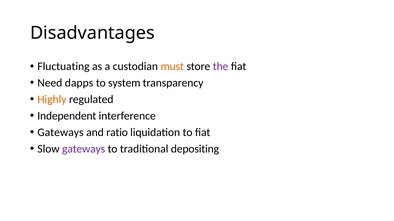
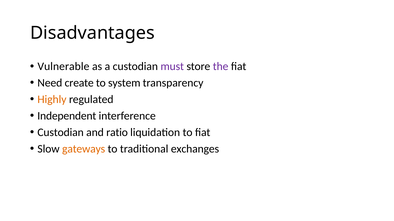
Fluctuating: Fluctuating -> Vulnerable (63, 67)
must colour: orange -> purple (172, 67)
dapps: dapps -> create (79, 83)
Gateways: Gateways -> Custodian (61, 133)
gateways colour: purple -> orange (84, 149)
depositing: depositing -> exchanges (195, 149)
